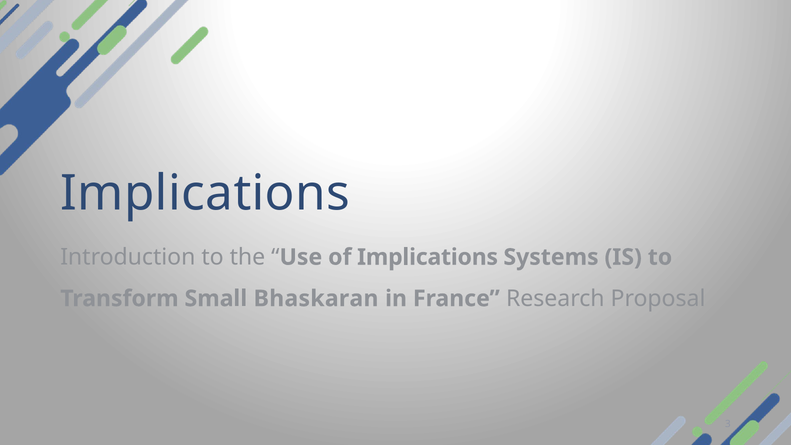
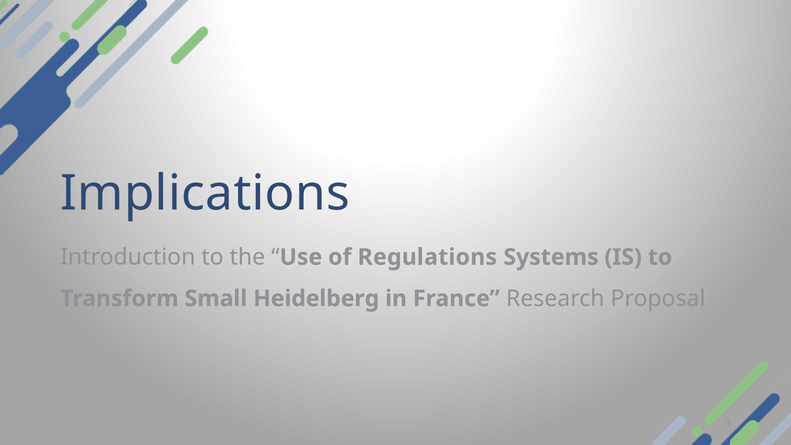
of Implications: Implications -> Regulations (427, 257)
Bhaskaran: Bhaskaran -> Heidelberg (316, 299)
